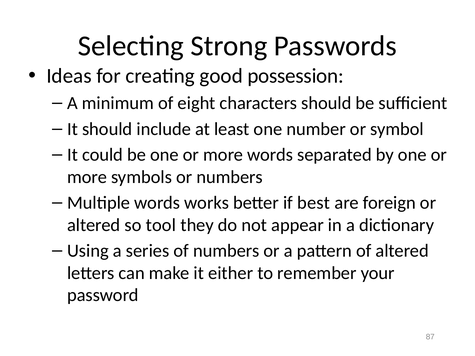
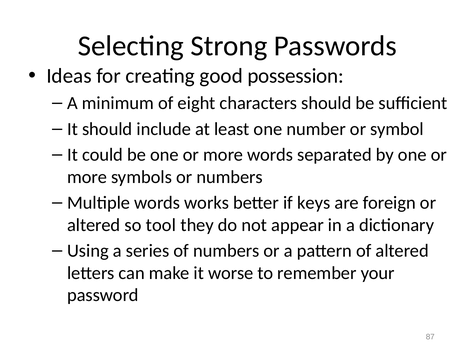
best: best -> keys (314, 203)
either: either -> worse (231, 273)
